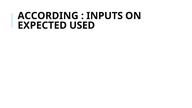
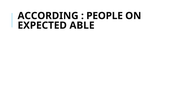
INPUTS: INPUTS -> PEOPLE (105, 16)
USED: USED -> ABLE (82, 25)
